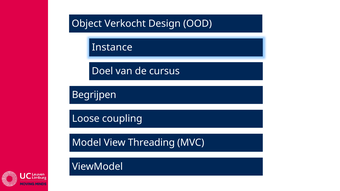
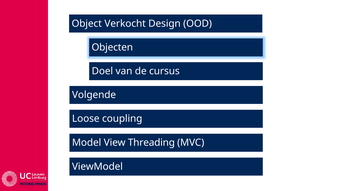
Instance: Instance -> Objecten (112, 47)
Begrijpen: Begrijpen -> Volgende (94, 95)
